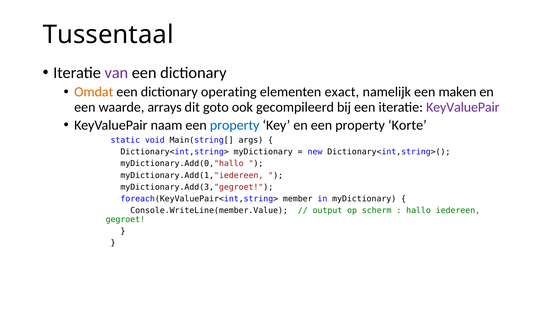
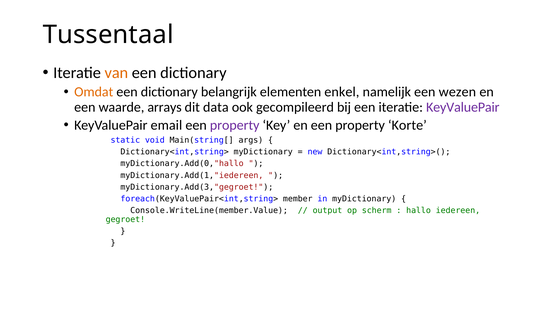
van colour: purple -> orange (116, 73)
operating: operating -> belangrijk (229, 92)
exact: exact -> enkel (342, 92)
maken: maken -> wezen (457, 92)
goto: goto -> data (216, 107)
naam: naam -> email (166, 125)
property colour: blue -> purple (235, 125)
